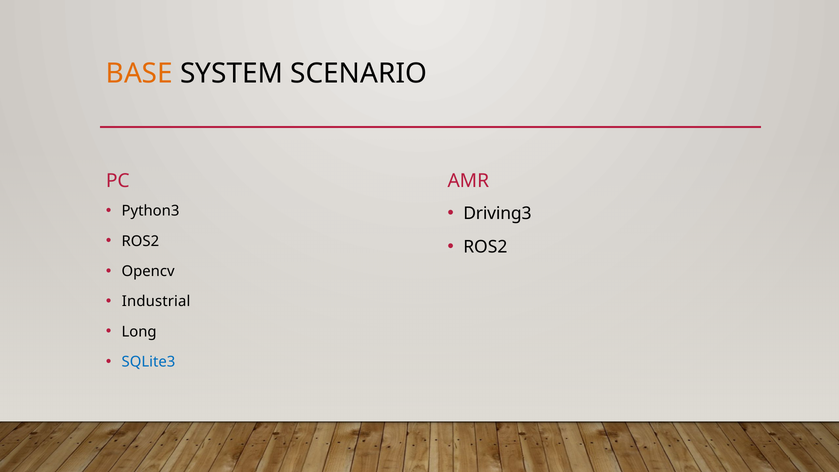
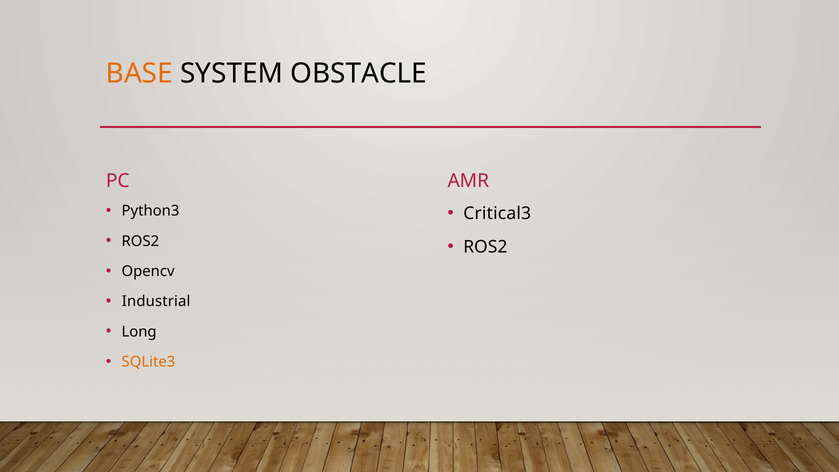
SCENARIO: SCENARIO -> OBSTACLE (359, 73)
Driving3: Driving3 -> Critical3 (497, 213)
SQLite3 colour: blue -> orange (148, 362)
